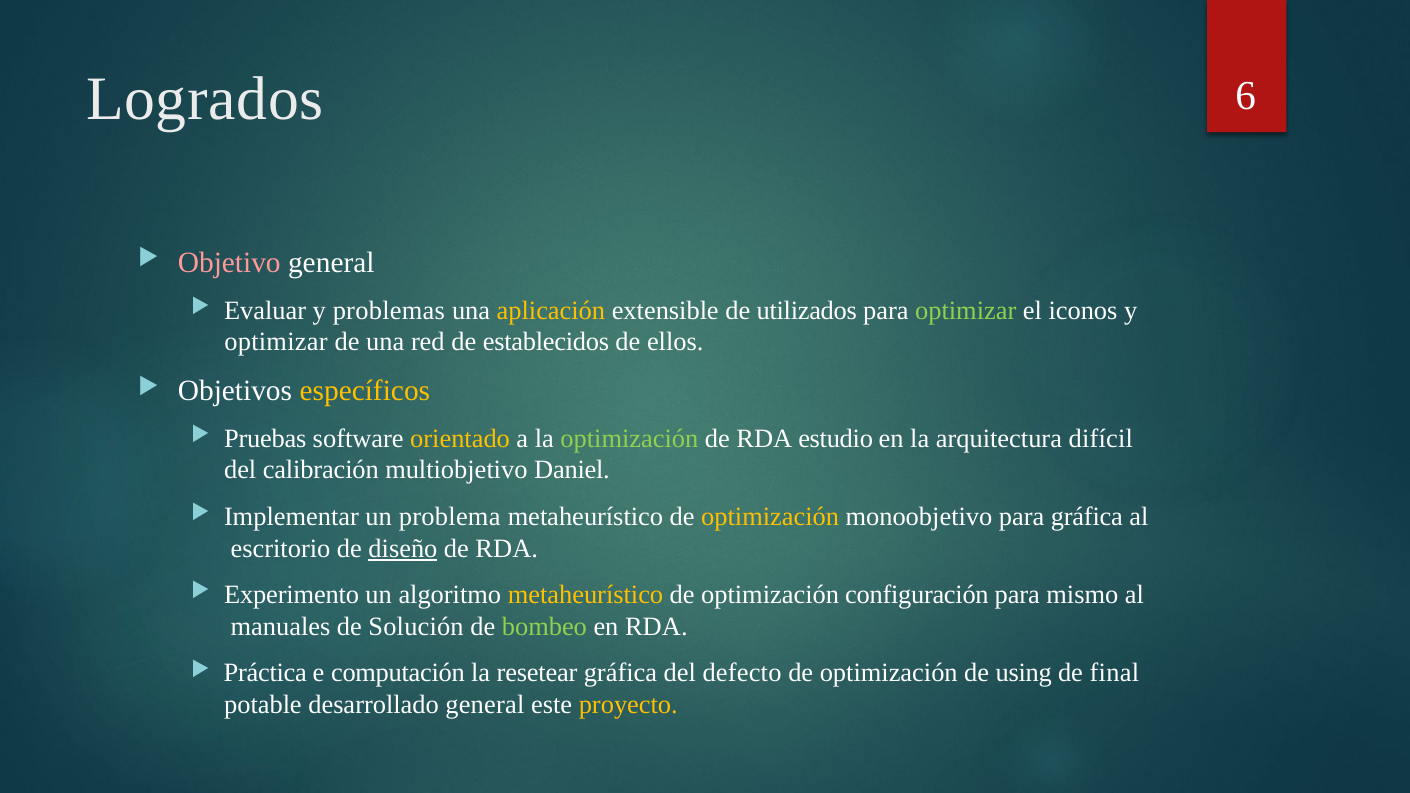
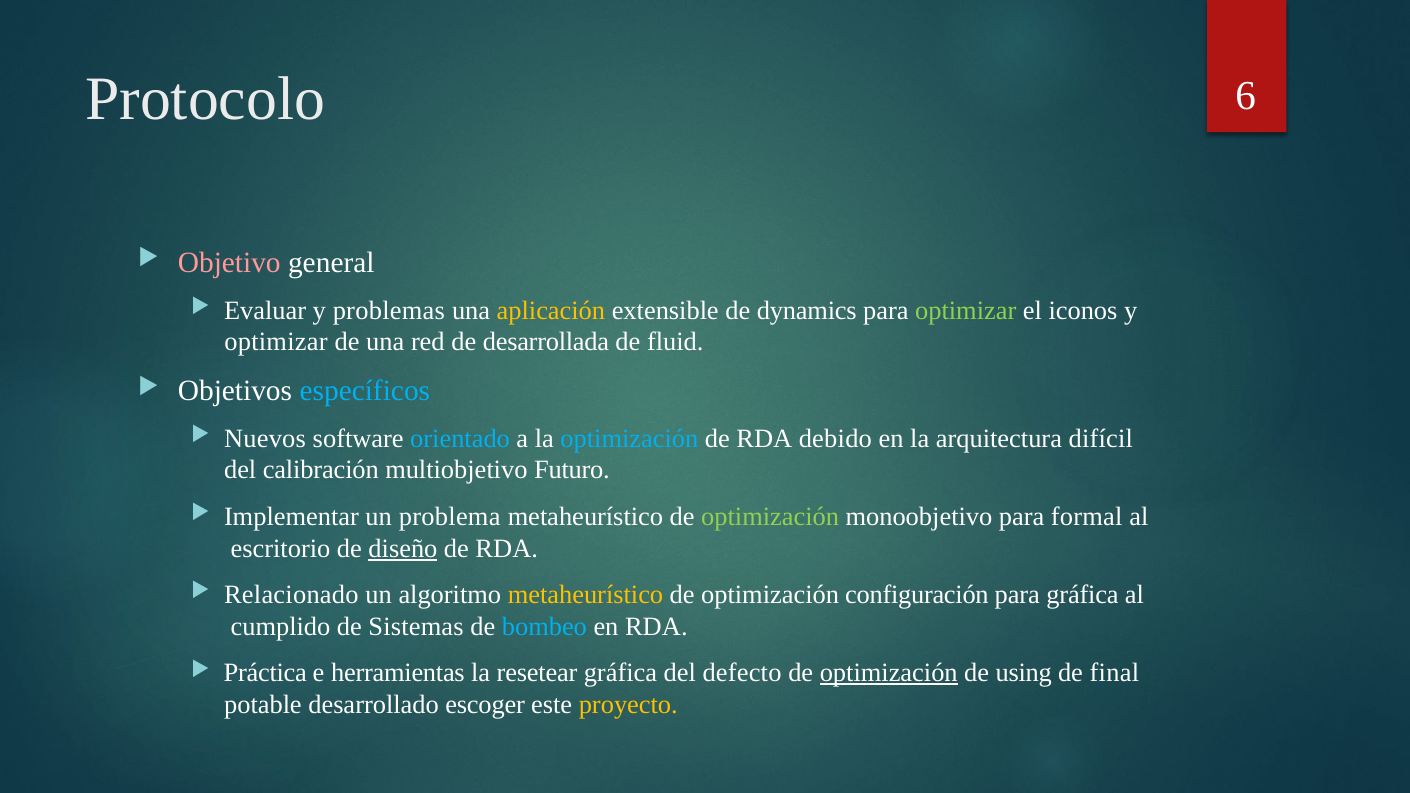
Logrados: Logrados -> Protocolo (205, 99)
utilizados: utilizados -> dynamics (807, 310)
establecidos: establecidos -> desarrollada (546, 342)
ellos: ellos -> fluid (675, 342)
específicos colour: yellow -> light blue (365, 391)
Pruebas: Pruebas -> Nuevos (265, 439)
orientado colour: yellow -> light blue (460, 439)
optimización colour: light green -> light blue (629, 439)
estudio: estudio -> debido (835, 439)
Daniel: Daniel -> Futuro (572, 470)
optimización colour: yellow -> light green (770, 517)
para gráfica: gráfica -> formal (1087, 517)
Experimento: Experimento -> Relacionado (291, 595)
para mismo: mismo -> gráfica (1082, 595)
manuales: manuales -> cumplido (280, 627)
Solución: Solución -> Sistemas (416, 627)
bombeo colour: light green -> light blue (544, 627)
computación: computación -> herramientas (398, 673)
optimización underline: none -> present (889, 673)
desarrollado general: general -> escoger (485, 705)
